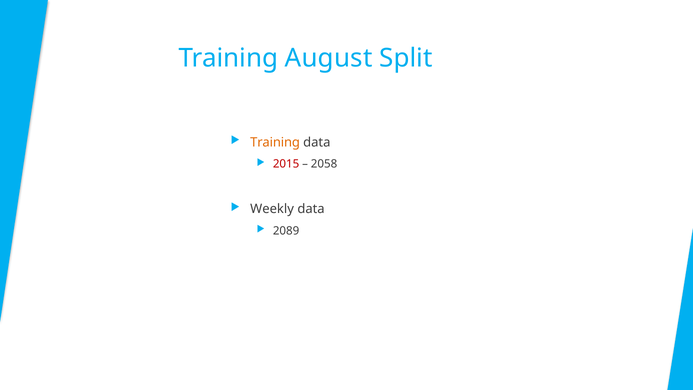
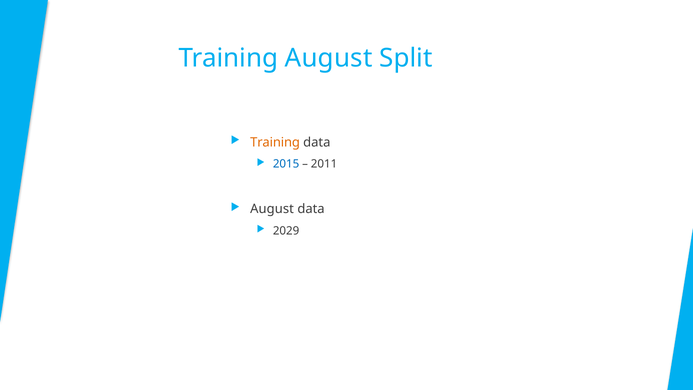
2015 colour: red -> blue (286, 164)
2058: 2058 -> 2011 (324, 164)
Weekly: Weekly -> August (272, 209)
2089: 2089 -> 2029 (286, 231)
